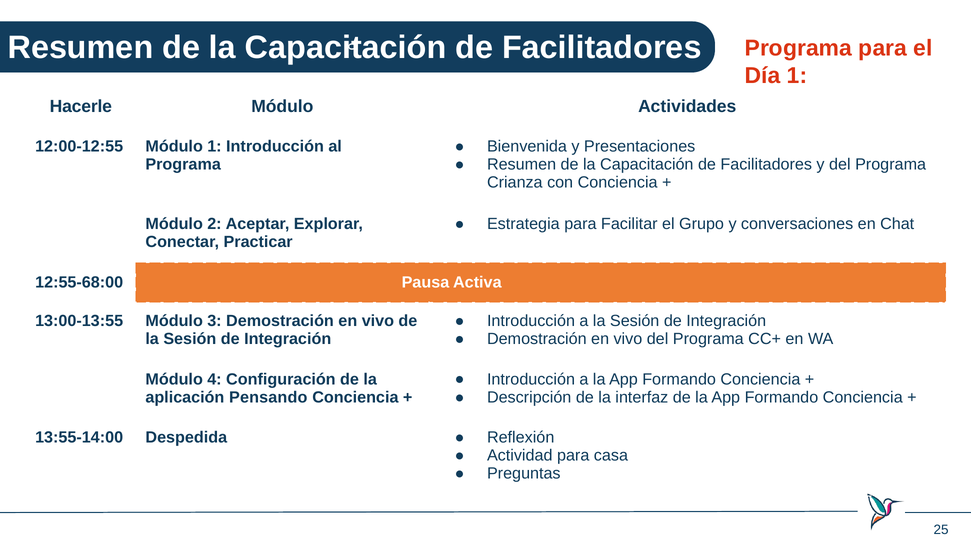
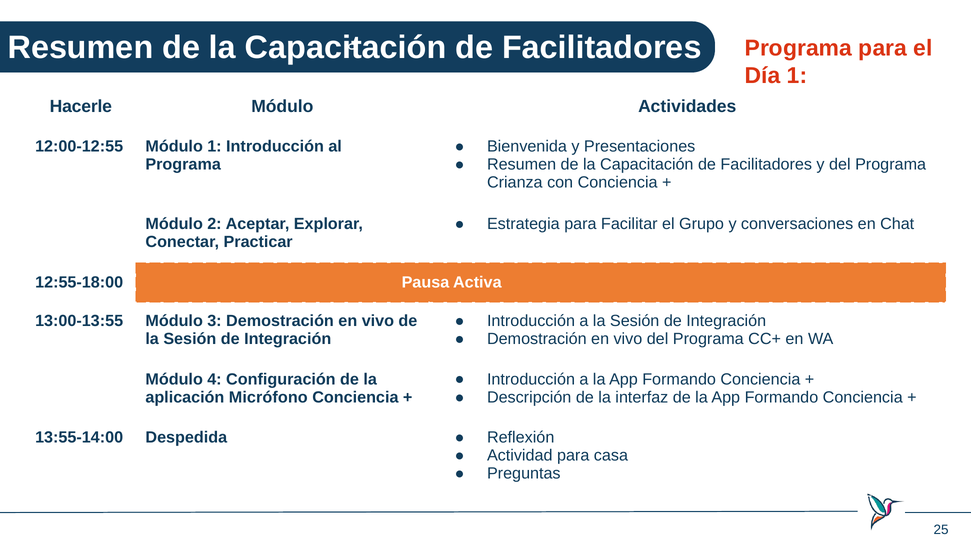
12:55-68:00: 12:55-68:00 -> 12:55-18:00 (79, 282)
Pensando: Pensando -> Micrófono (268, 397)
